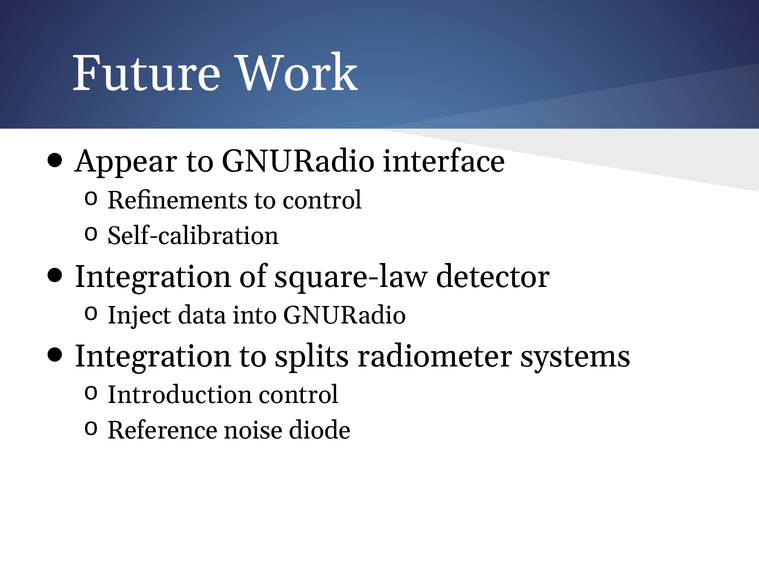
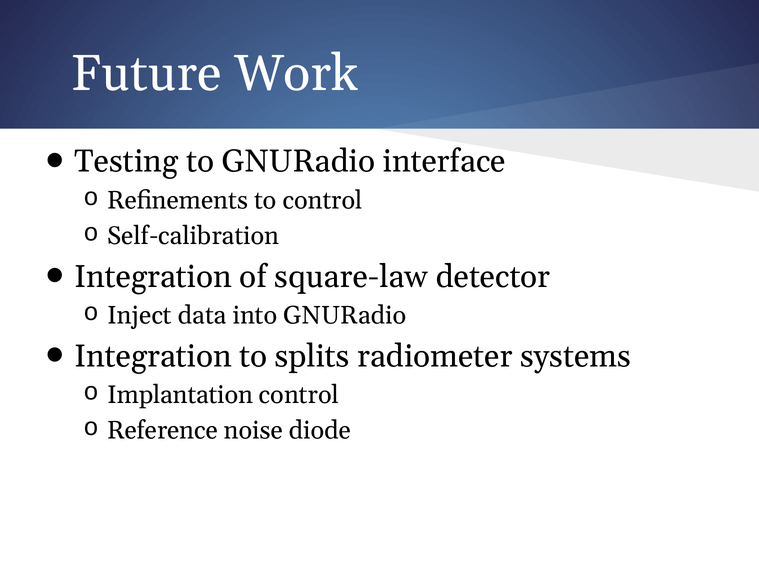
Appear: Appear -> Testing (126, 162)
Introduction: Introduction -> Implantation (180, 395)
